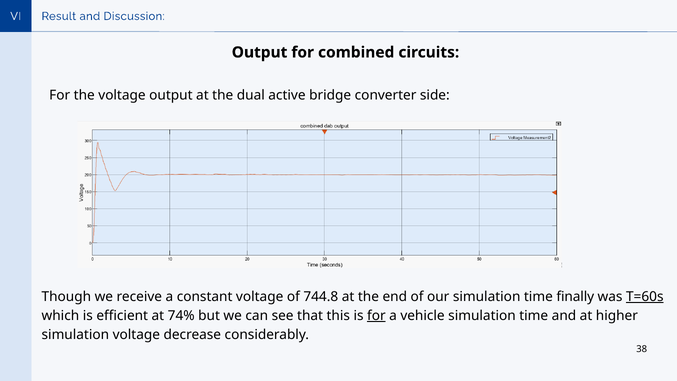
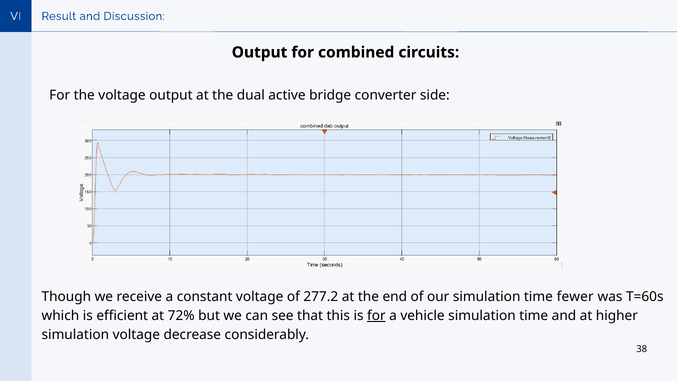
744.8: 744.8 -> 277.2 (321, 296)
finally: finally -> fewer (575, 296)
T=60s underline: present -> none (645, 296)
74%: 74% -> 72% (181, 315)
